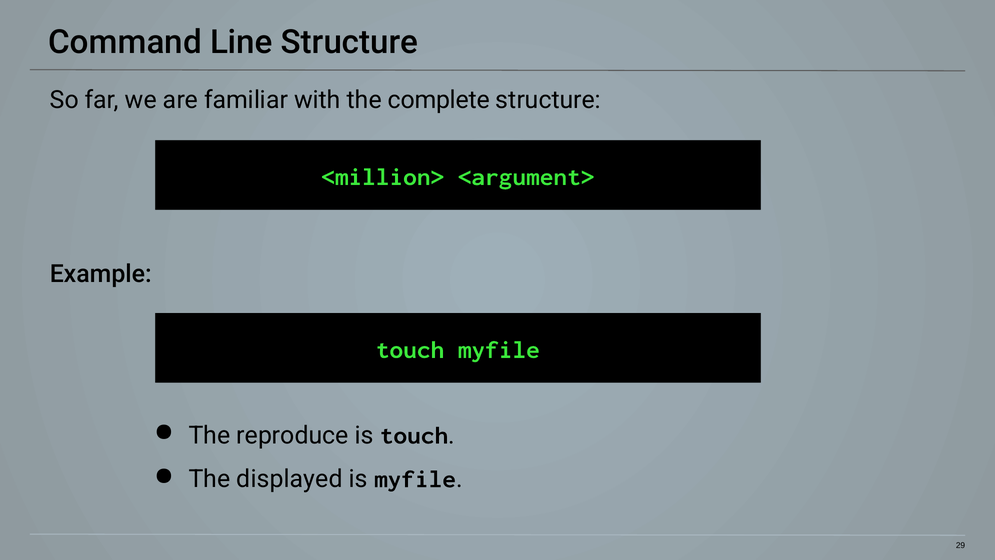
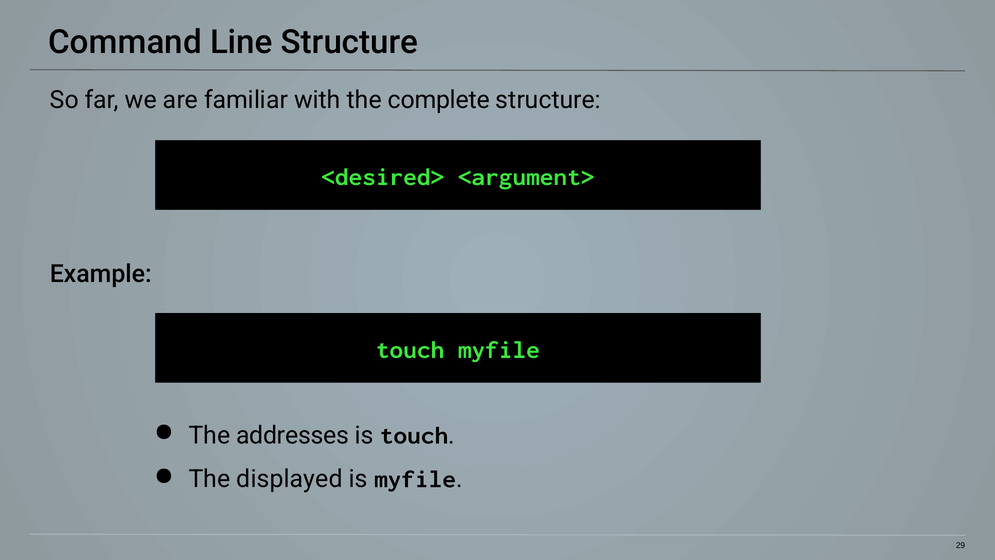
<million>: <million> -> <desired> (383, 177)
reproduce: reproduce -> addresses (293, 435)
